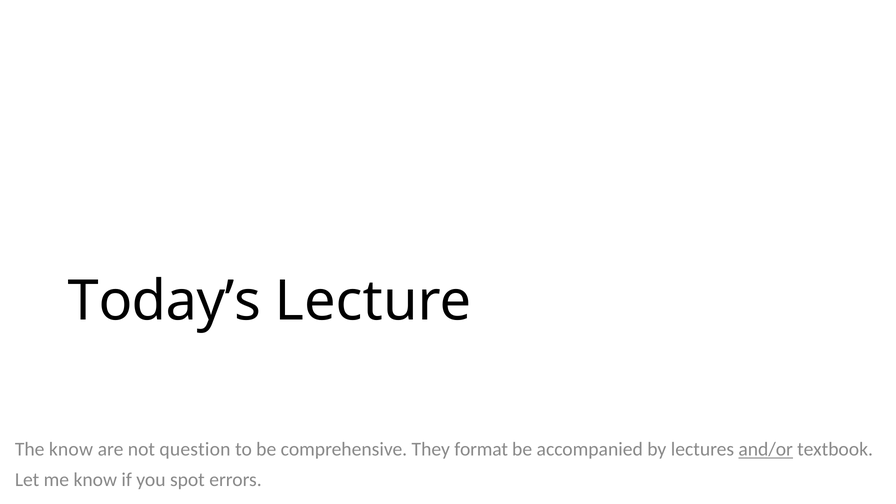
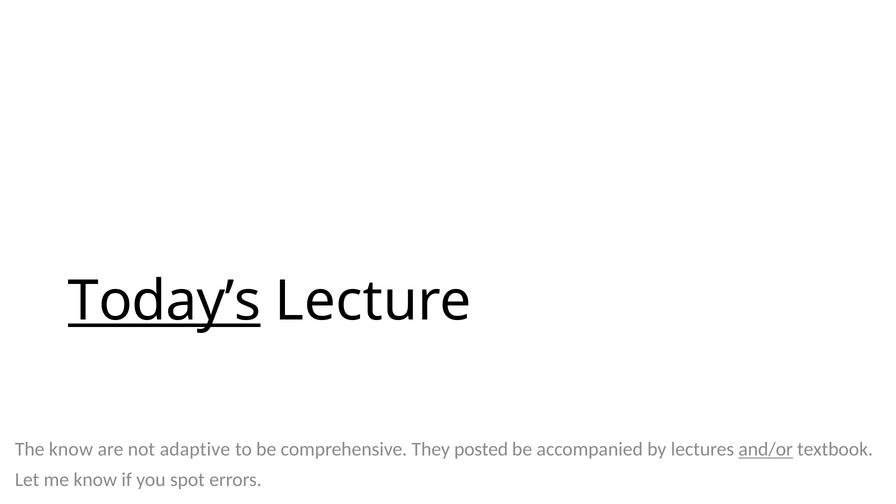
Today’s underline: none -> present (164, 301)
question: question -> adaptive (195, 450)
format: format -> posted (481, 450)
